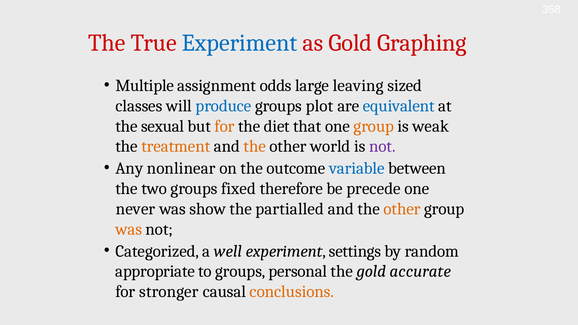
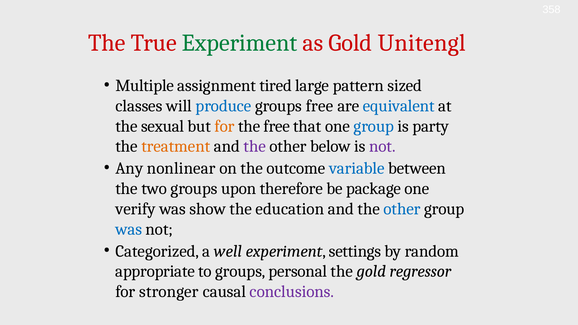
Experiment colour: blue -> green (240, 43)
Graphing: Graphing -> Unitengl (422, 43)
odds: odds -> tired (276, 86)
leaving: leaving -> pattern (358, 86)
groups plot: plot -> free (320, 106)
the diet: diet -> free (277, 126)
group colour: orange -> blue (374, 126)
weak: weak -> party (431, 126)
the colour: orange -> purple (255, 146)
world: world -> below (330, 146)
fixed: fixed -> upon (239, 189)
precede: precede -> package (374, 189)
never: never -> verify (136, 209)
partialled: partialled -> education (290, 209)
other colour: orange -> blue (402, 209)
was colour: orange -> blue (129, 229)
accurate: accurate -> regressor (420, 271)
conclusions colour: orange -> purple (292, 292)
